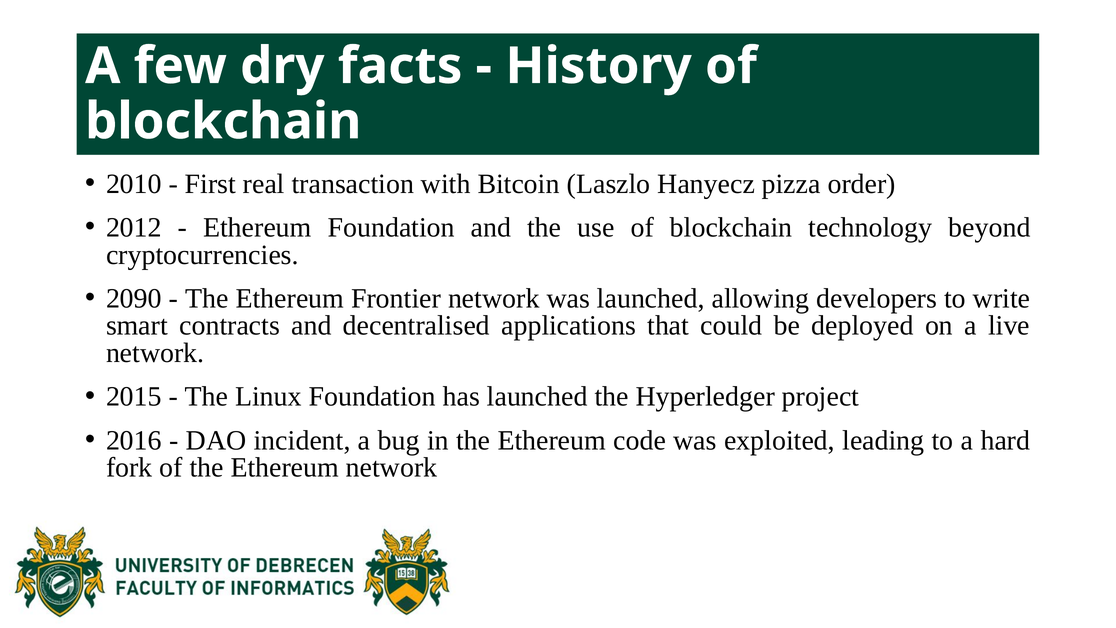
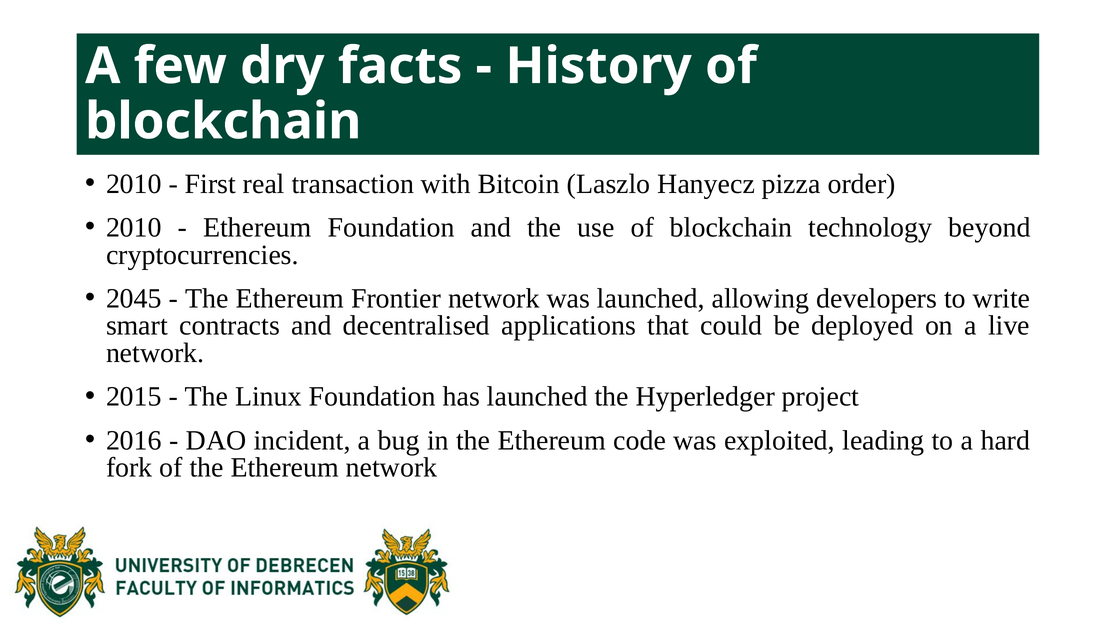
2012: 2012 -> 2010 (134, 228)
2090: 2090 -> 2045 (134, 299)
